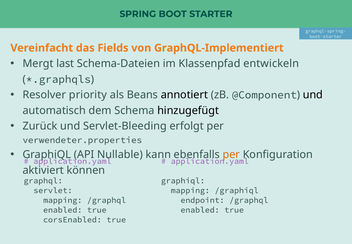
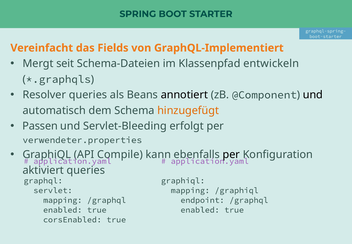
last: last -> seit (65, 64)
Resolver priority: priority -> queries (88, 95)
hinzugefügt colour: black -> orange (188, 110)
Zurück: Zurück -> Passen (40, 126)
Nullable: Nullable -> Compile (120, 154)
per colour: orange -> black (231, 154)
aktiviert können: können -> queries (86, 170)
